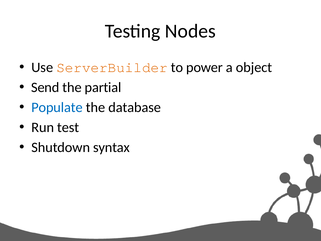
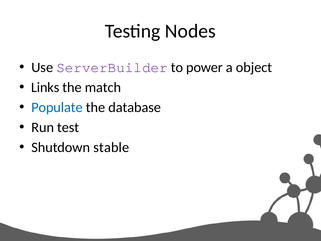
ServerBuilder colour: orange -> purple (112, 67)
Send: Send -> Links (45, 87)
partial: partial -> match (103, 87)
syntax: syntax -> stable (111, 147)
